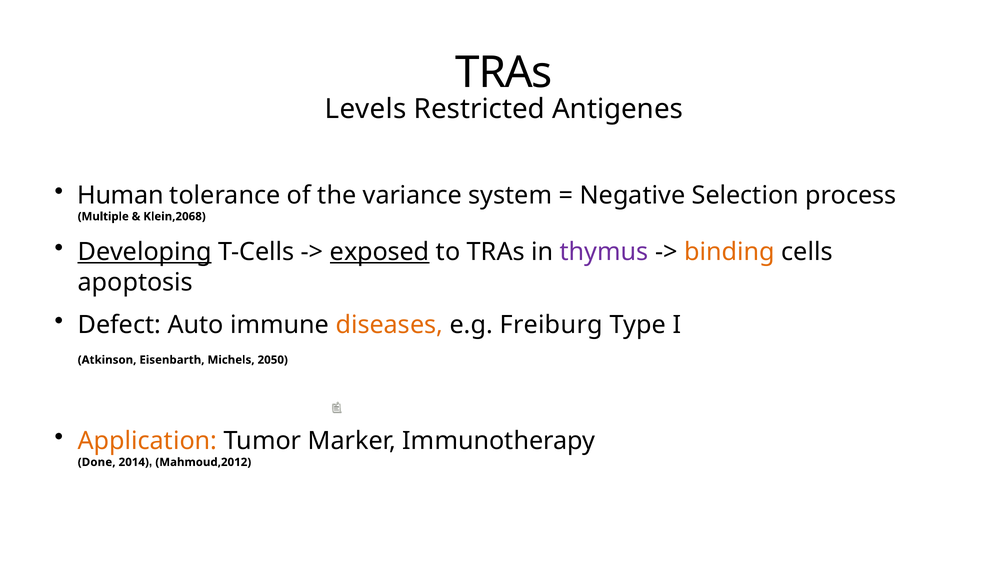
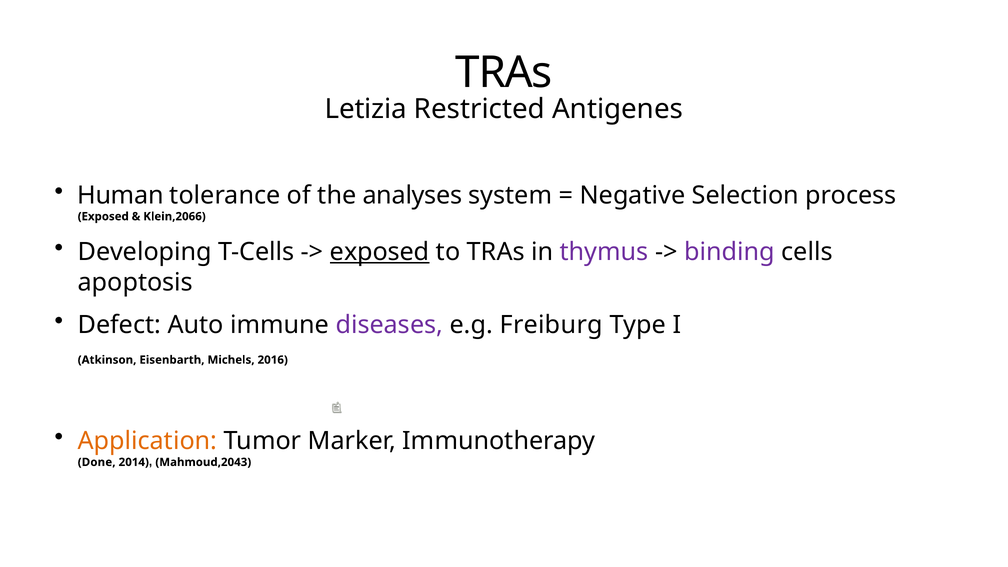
Levels: Levels -> Letizia (366, 109)
variance: variance -> analyses (412, 195)
Multiple: Multiple -> Exposed (103, 216)
Klein,2068: Klein,2068 -> Klein,2066 (175, 216)
Developing underline: present -> none (145, 252)
binding colour: orange -> purple (729, 252)
diseases colour: orange -> purple (389, 325)
2050: 2050 -> 2016 (273, 360)
Mahmoud,2012: Mahmoud,2012 -> Mahmoud,2043 (203, 462)
